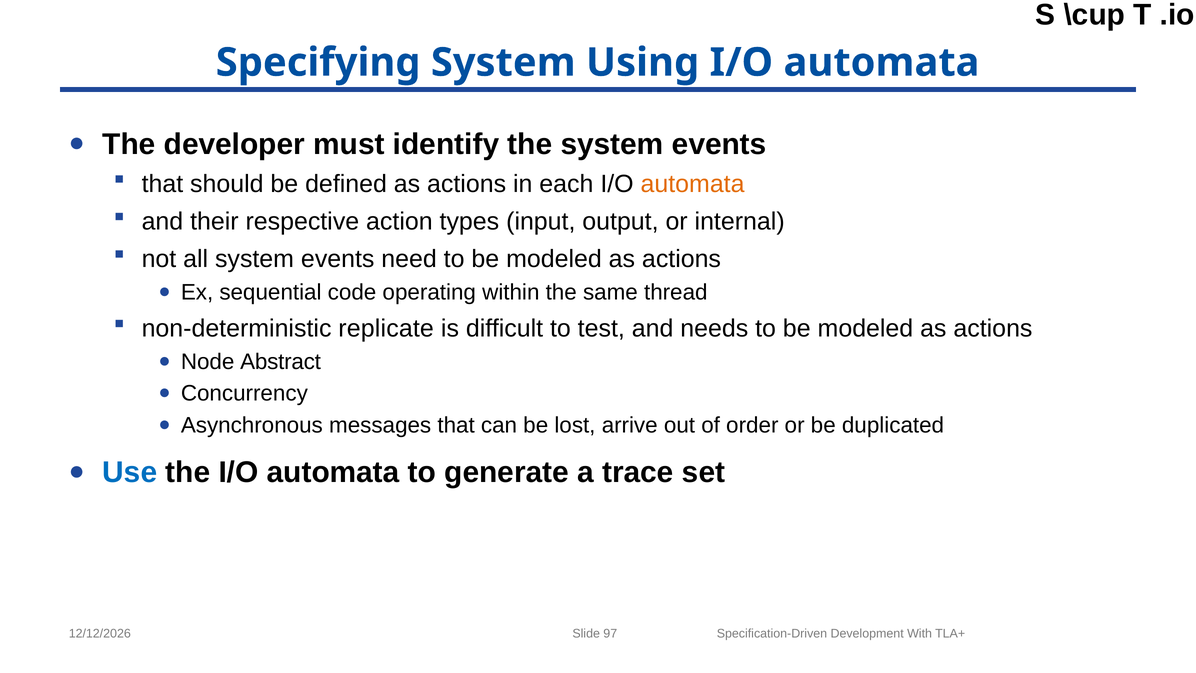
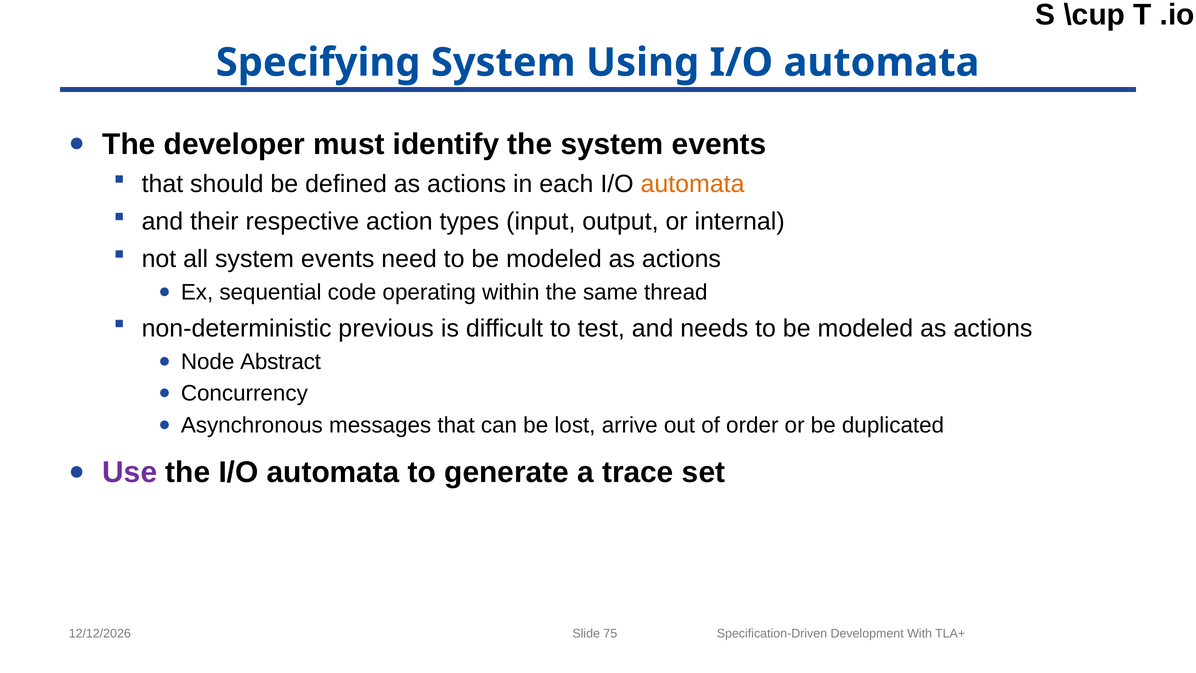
replicate: replicate -> previous (386, 328)
Use colour: blue -> purple (130, 472)
97: 97 -> 75 (610, 633)
